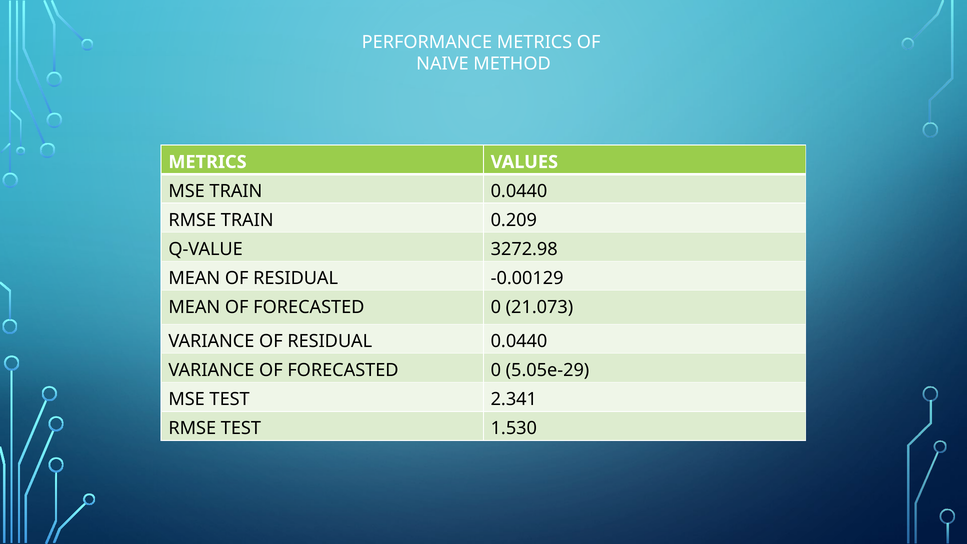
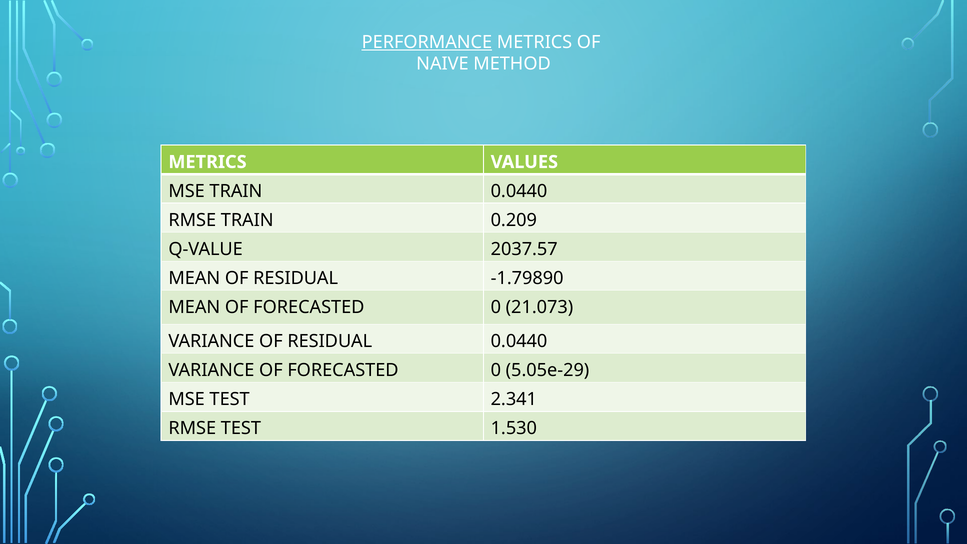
PERFORMANCE underline: none -> present (427, 42)
3272.98: 3272.98 -> 2037.57 (524, 249)
-0.00129: -0.00129 -> -1.79890 (527, 278)
